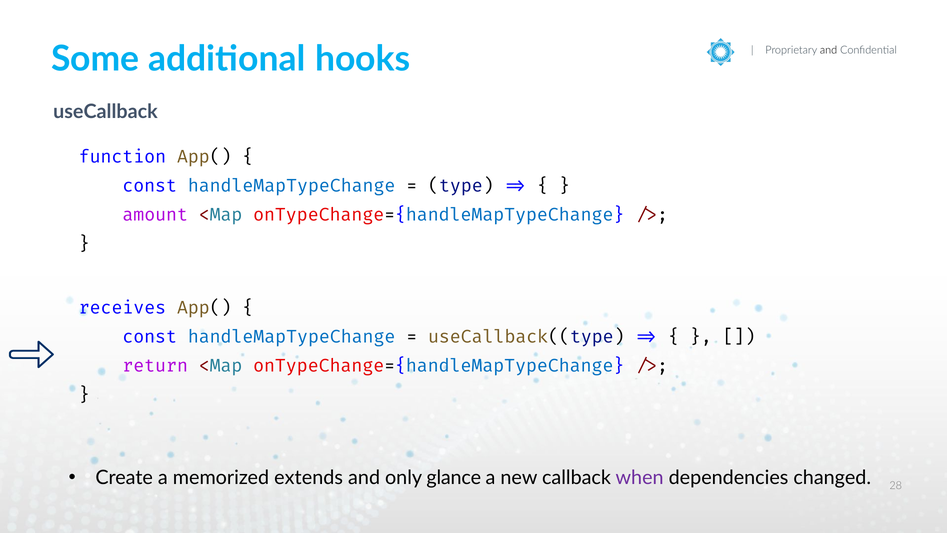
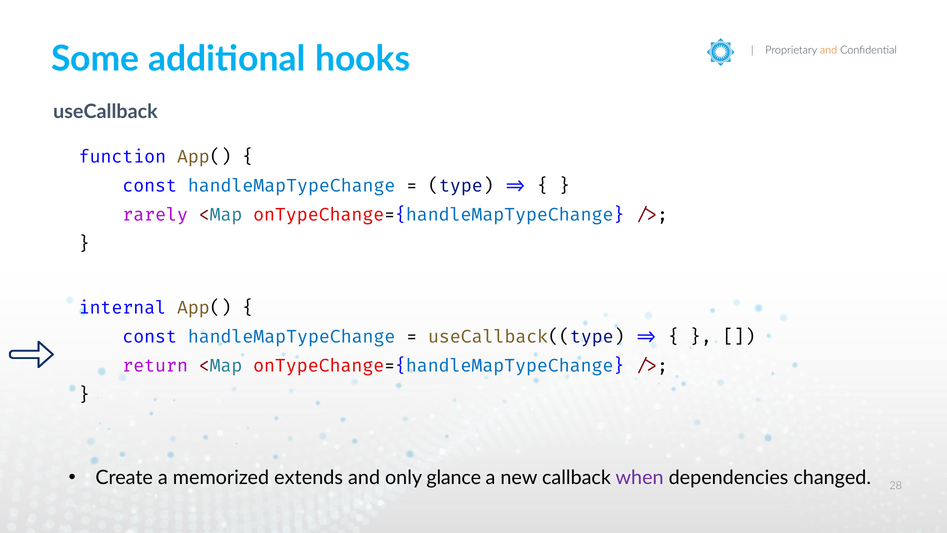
and colour: black -> orange (829, 50)
amount: amount -> rarely (155, 215)
receives: receives -> internal (122, 308)
